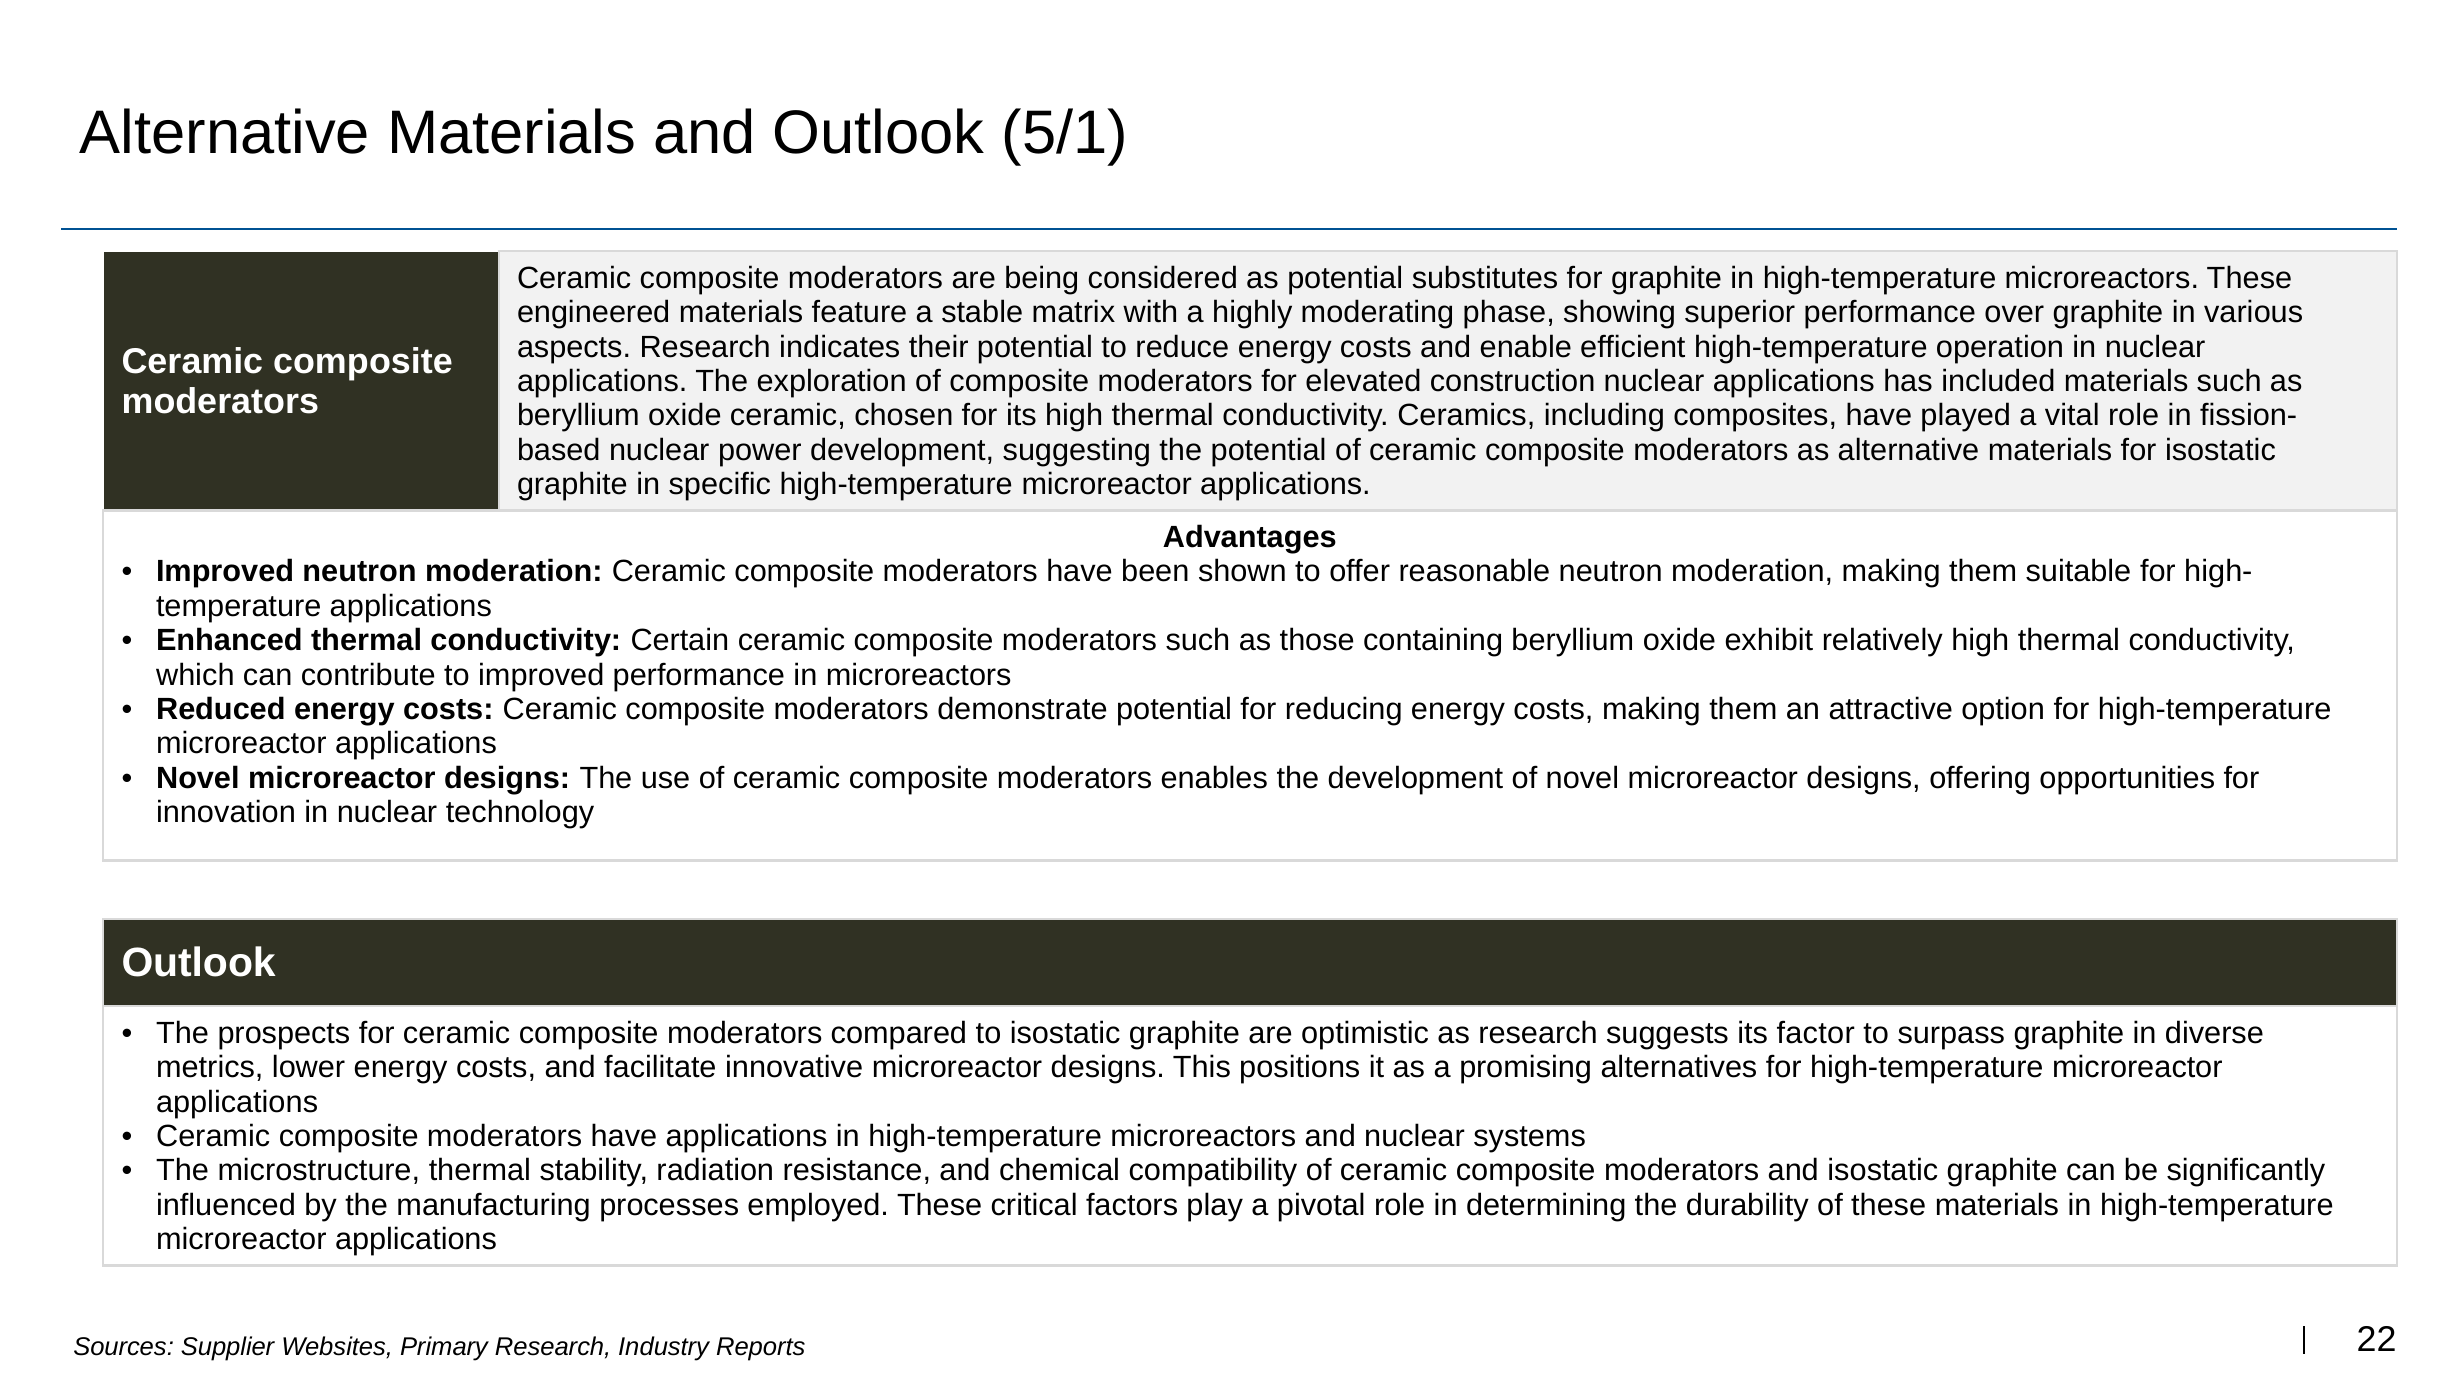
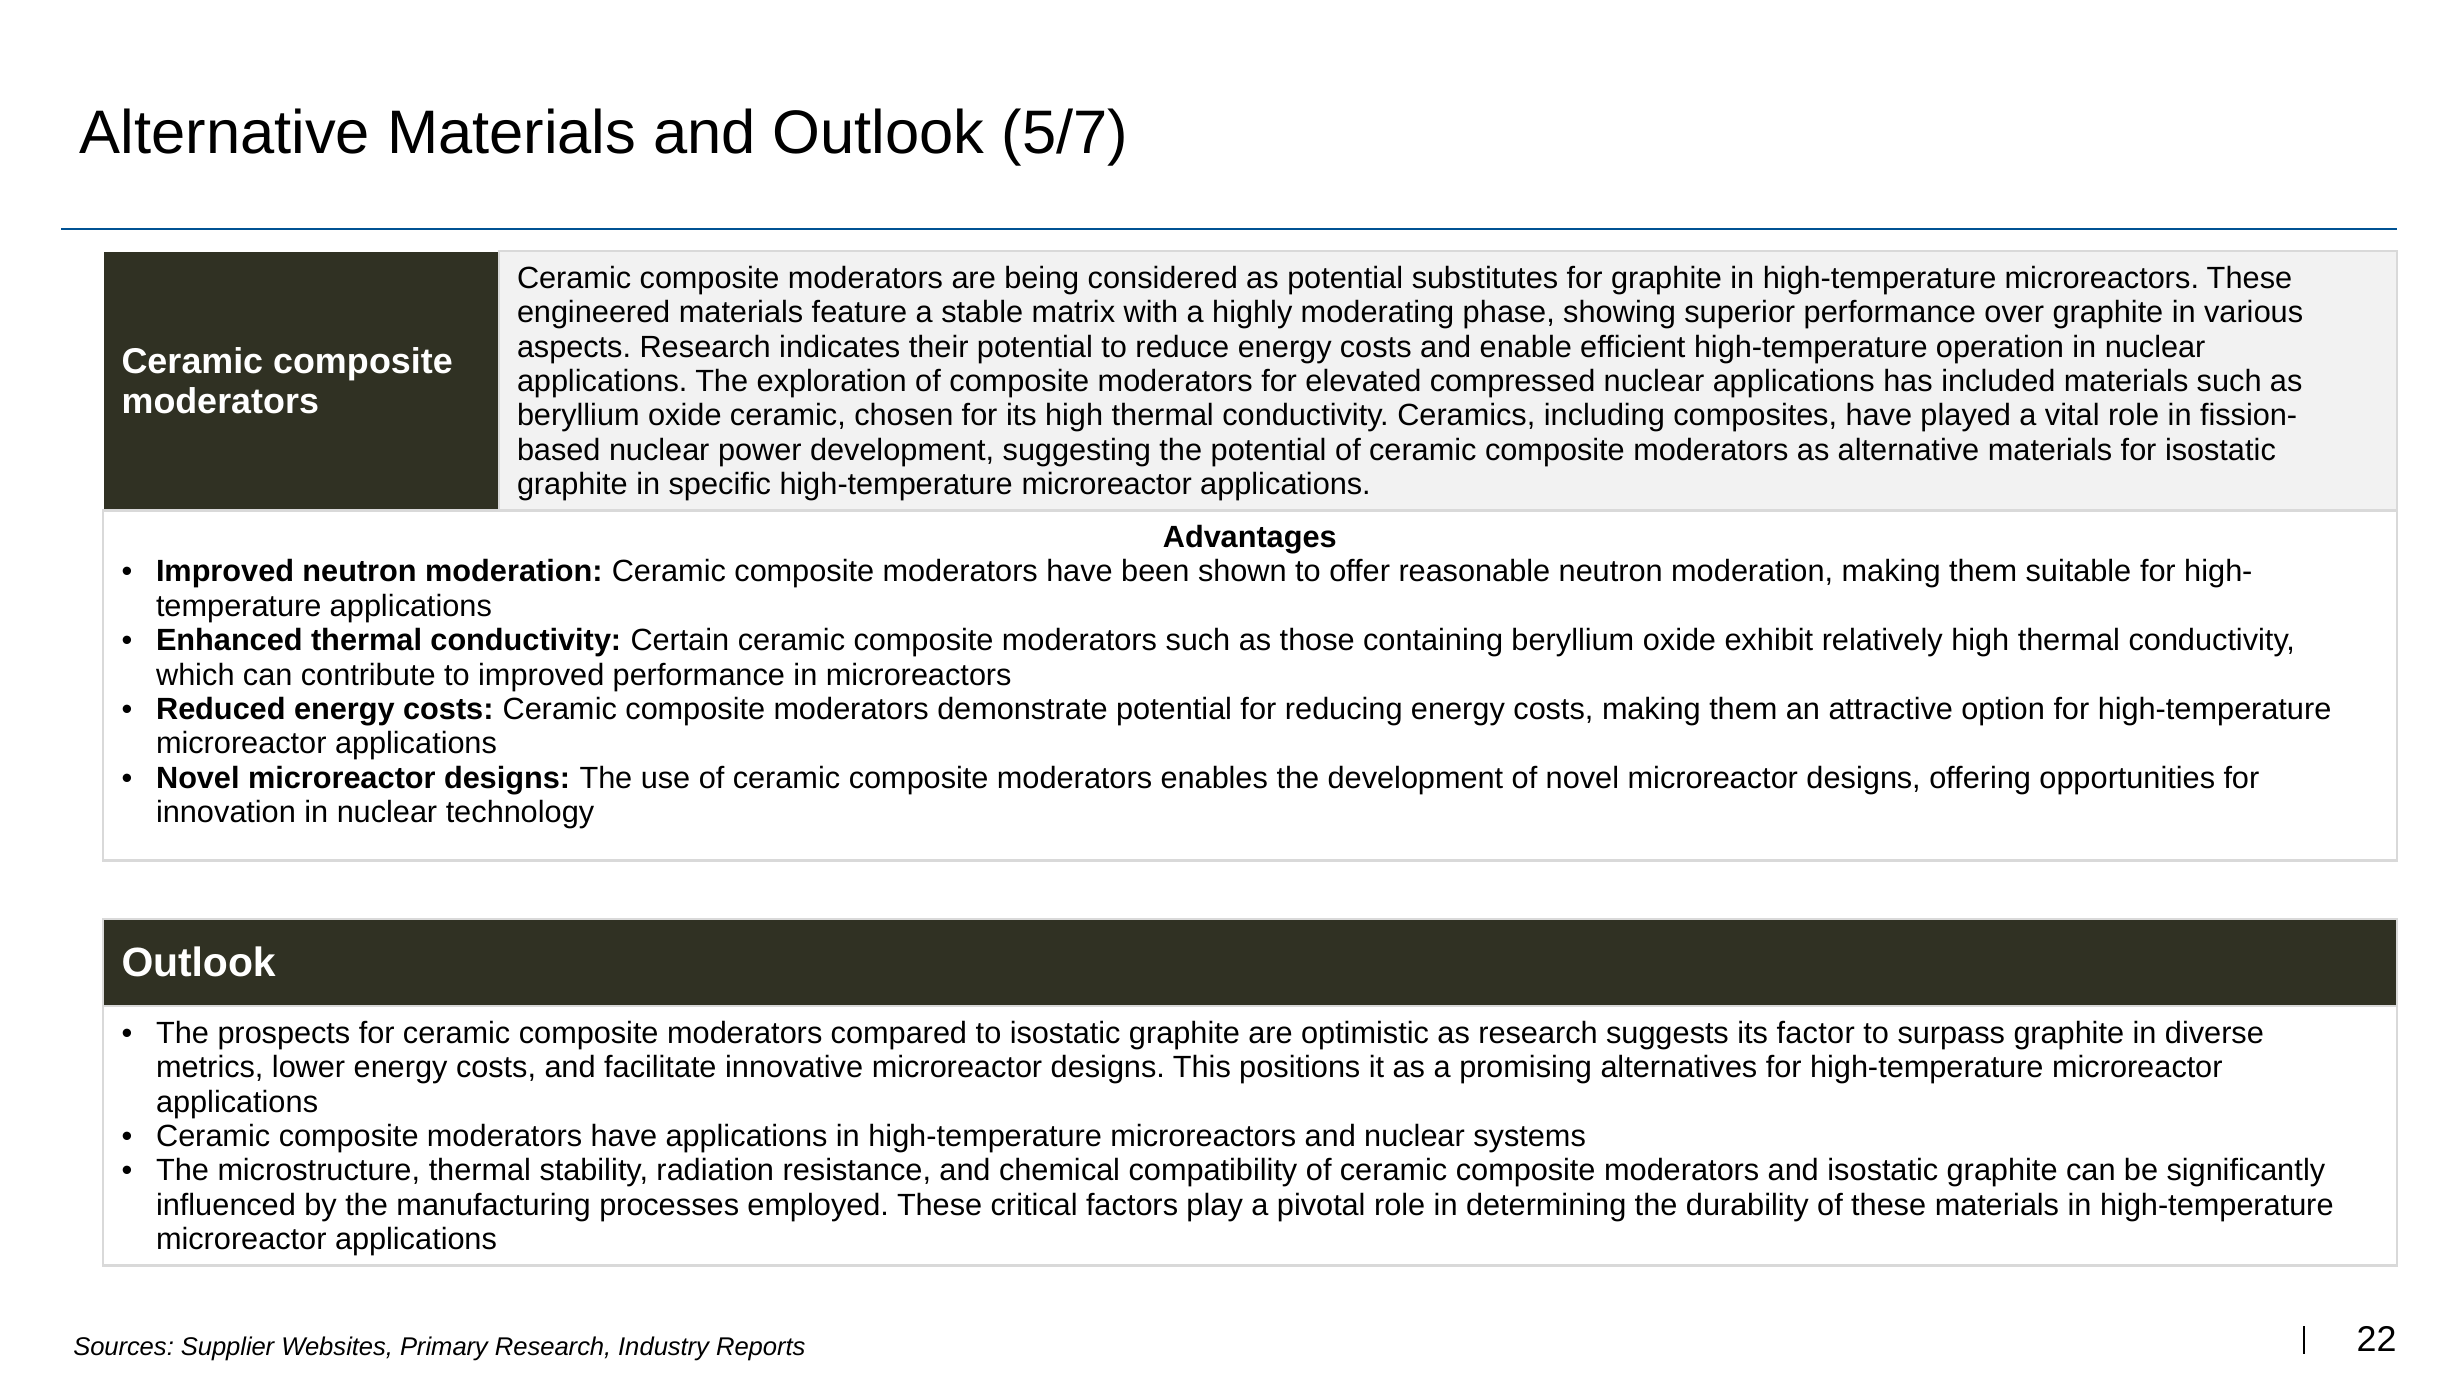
5/1: 5/1 -> 5/7 (1065, 133)
construction: construction -> compressed (1513, 382)
